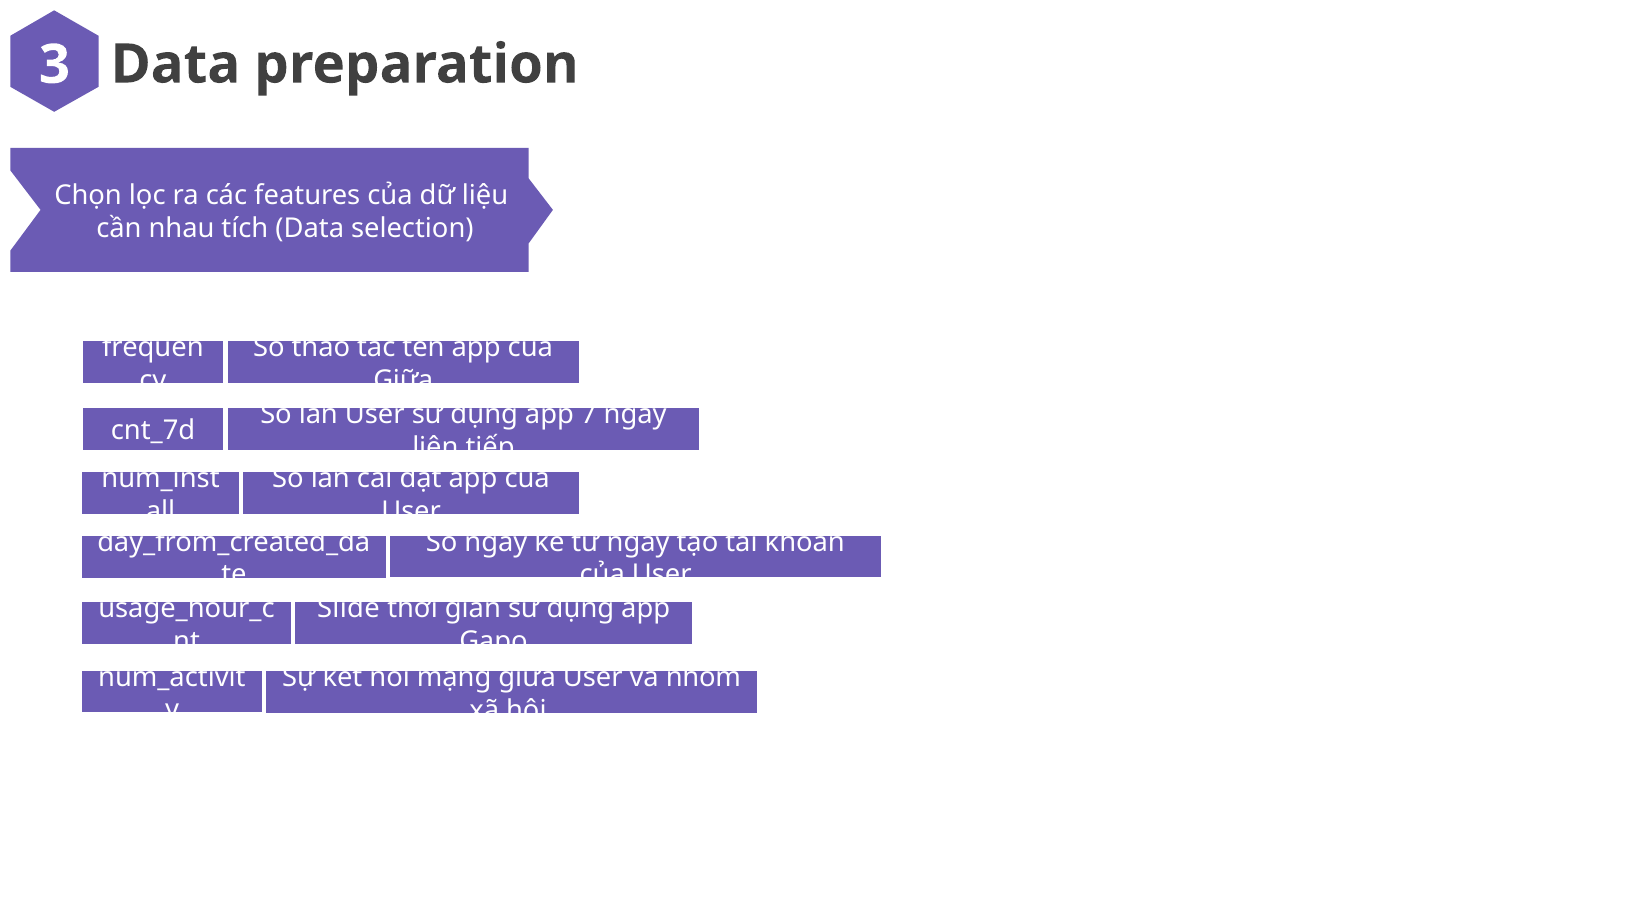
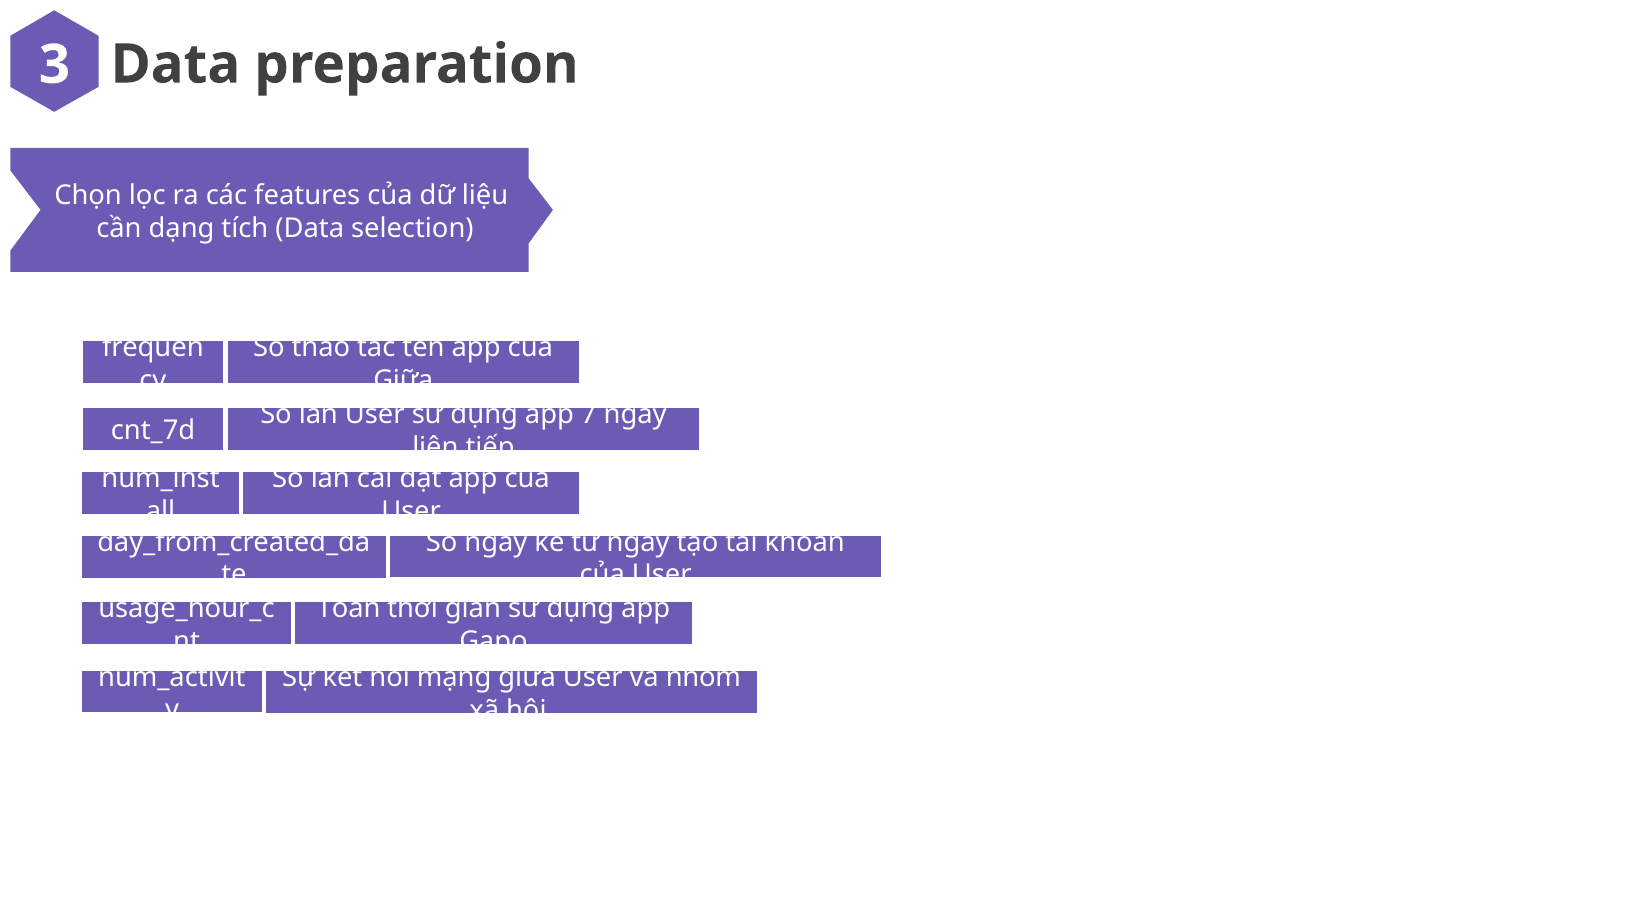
nhau: nhau -> dạng (182, 228)
Slide: Slide -> Toán (349, 609)
